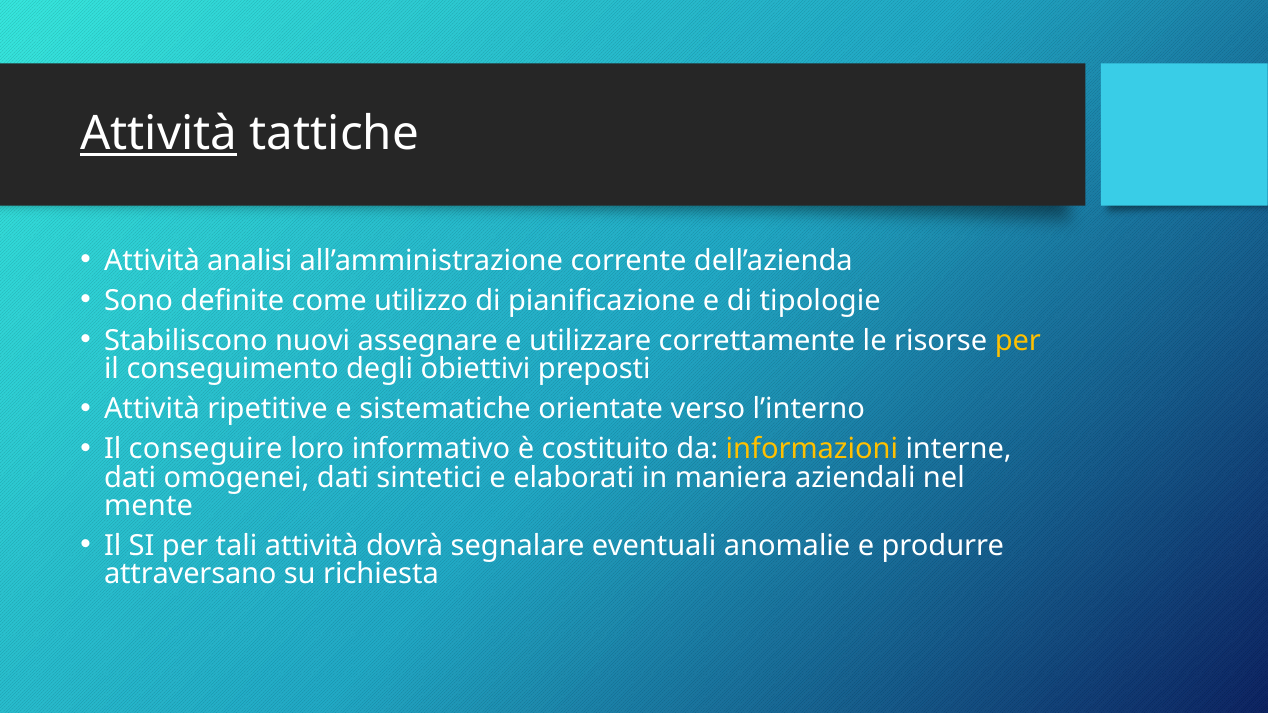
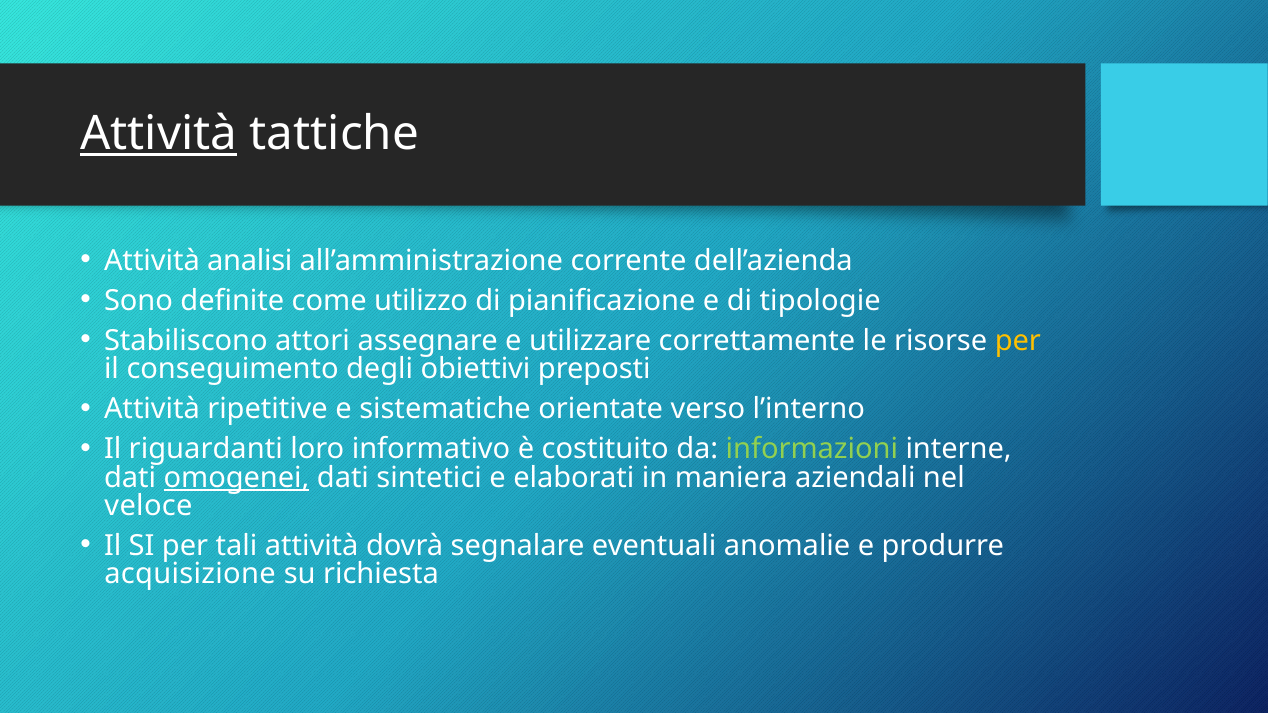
nuovi: nuovi -> attori (313, 341)
conseguire: conseguire -> riguardanti (206, 449)
informazioni colour: yellow -> light green (812, 449)
omogenei underline: none -> present (237, 478)
mente: mente -> veloce (149, 506)
attraversano: attraversano -> acquisizione (190, 574)
